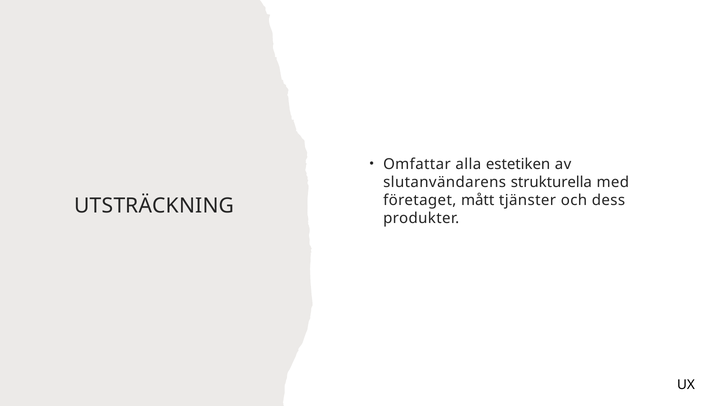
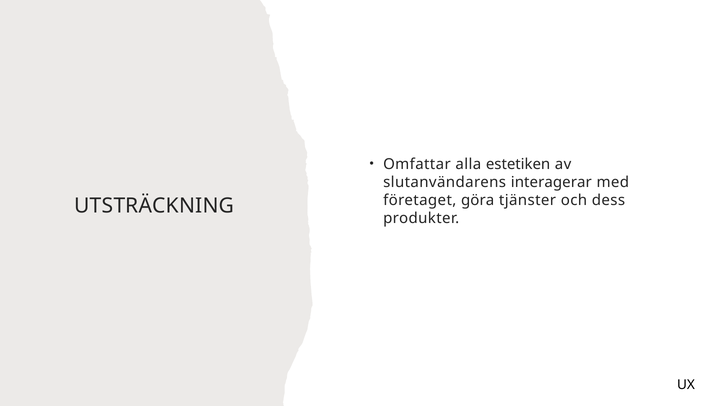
strukturella: strukturella -> interagerar (551, 182)
mått: mått -> göra (478, 200)
